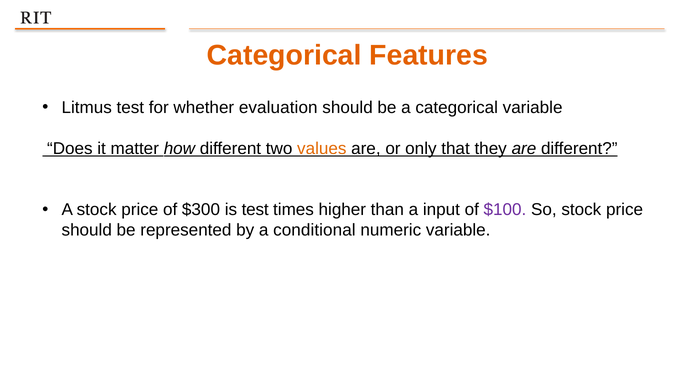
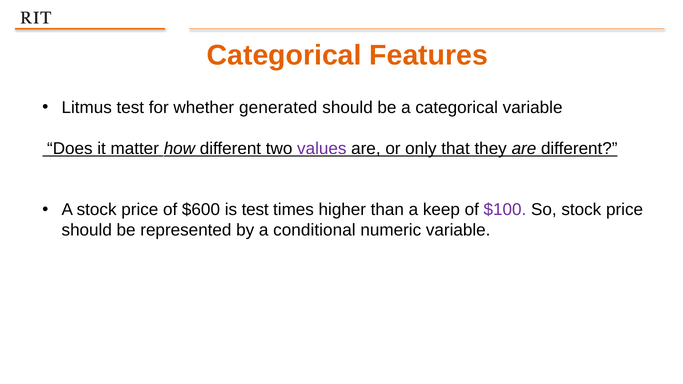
evaluation: evaluation -> generated (278, 107)
values colour: orange -> purple (322, 148)
$300: $300 -> $600 (201, 210)
input: input -> keep (441, 210)
